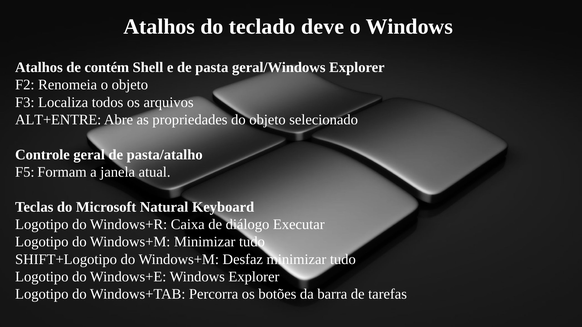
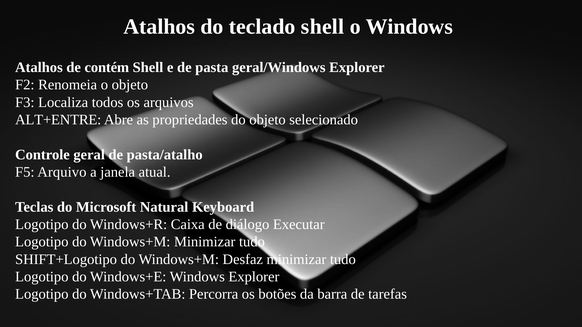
teclado deve: deve -> shell (323, 27)
Formam: Formam -> Arquivo (62, 172)
